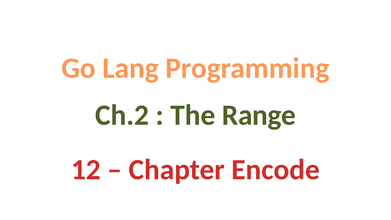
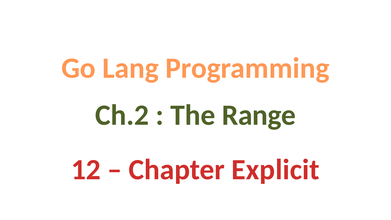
Encode: Encode -> Explicit (276, 170)
